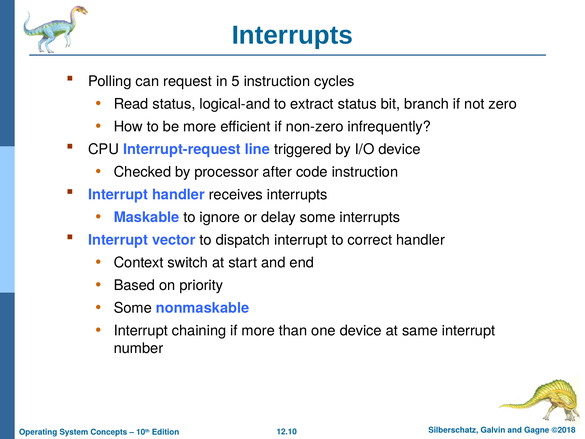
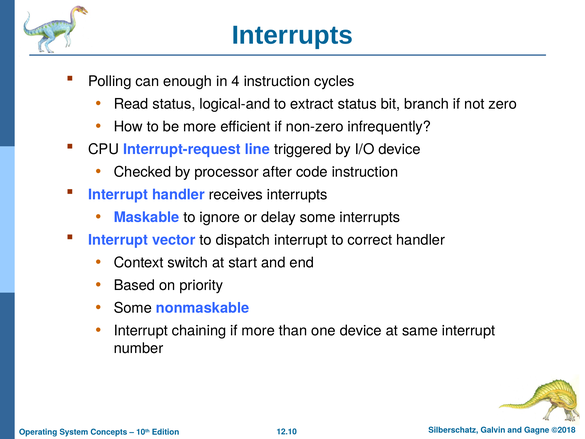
request: request -> enough (188, 81)
5: 5 -> 4 (236, 81)
